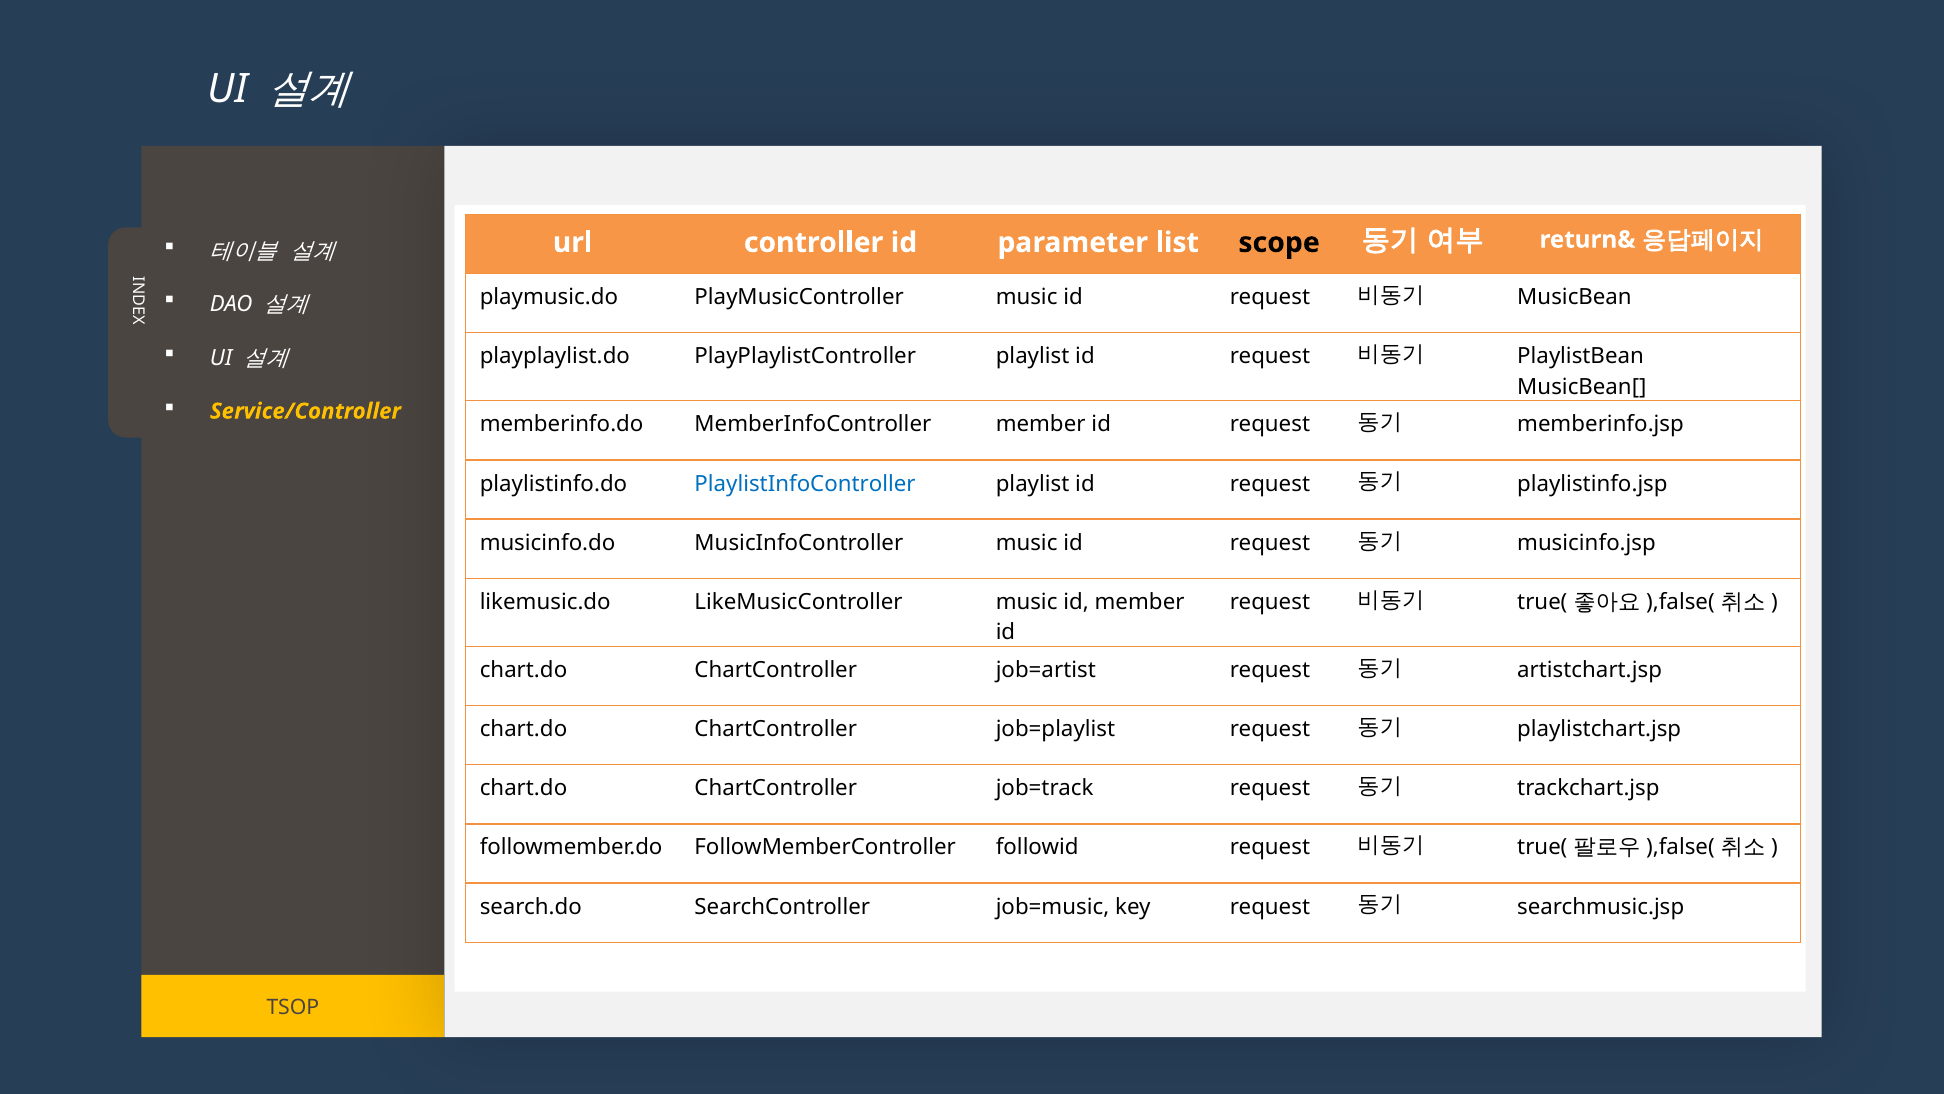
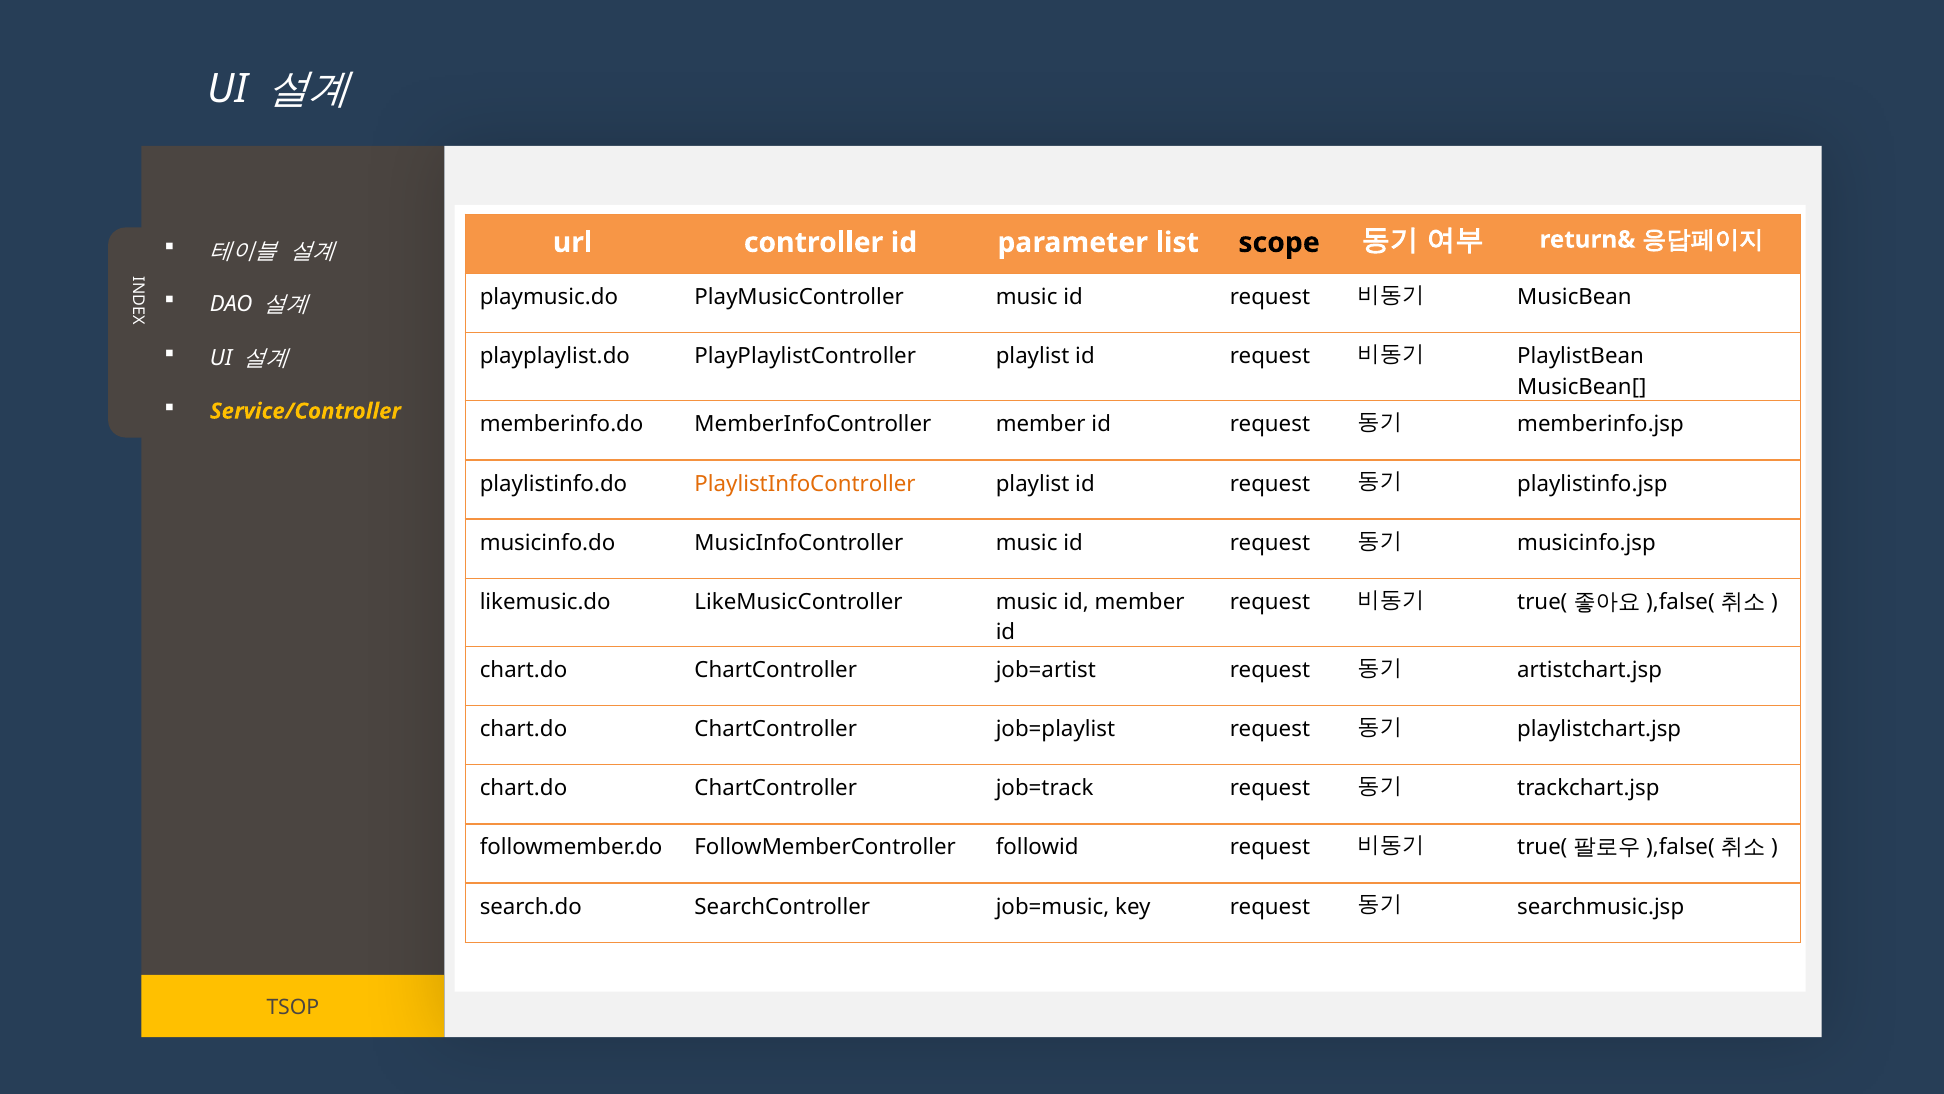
PlaylistInfoController colour: blue -> orange (805, 483)
